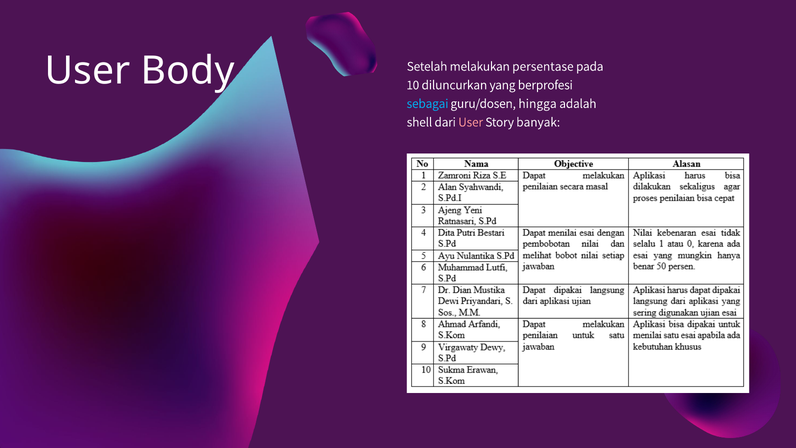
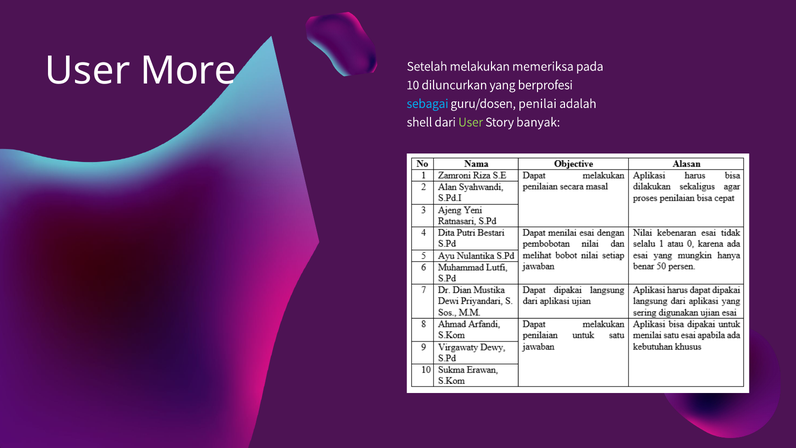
Body: Body -> More (188, 71)
persentase: persentase -> memeriksa (543, 66)
hingga: hingga -> penilai (538, 103)
User colour: pink -> light green (471, 122)
